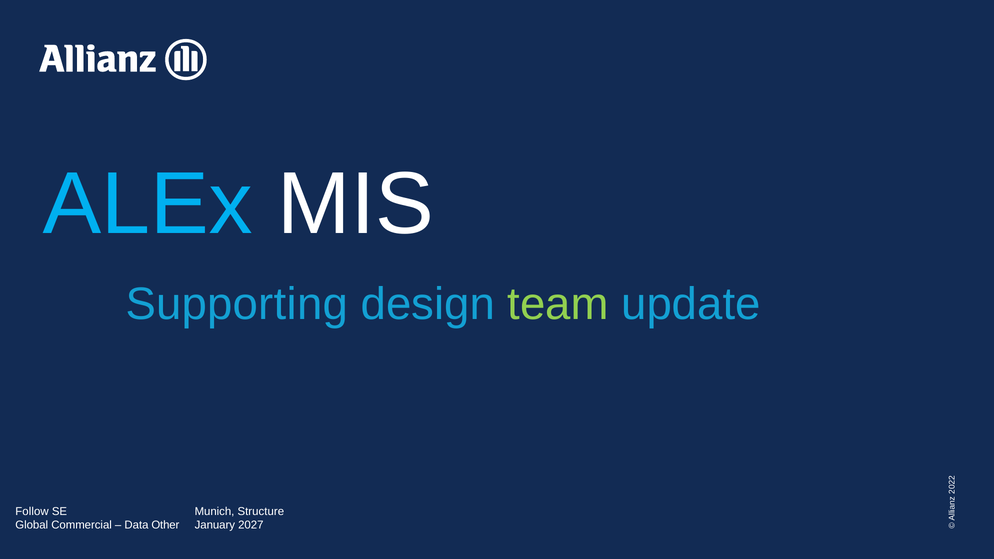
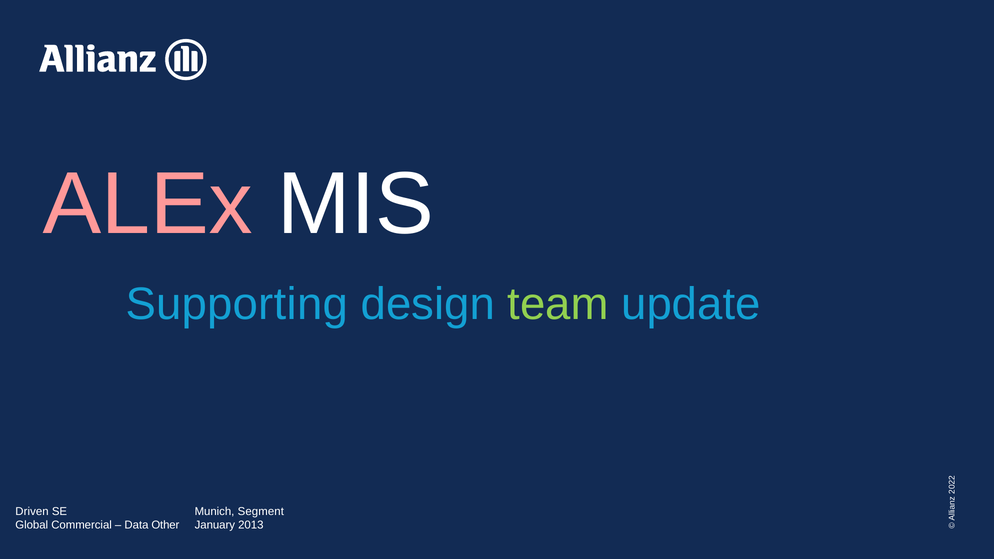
ALEx colour: light blue -> pink (148, 204)
Follow: Follow -> Driven (32, 511)
Structure: Structure -> Segment (261, 511)
2027: 2027 -> 2013 (251, 525)
